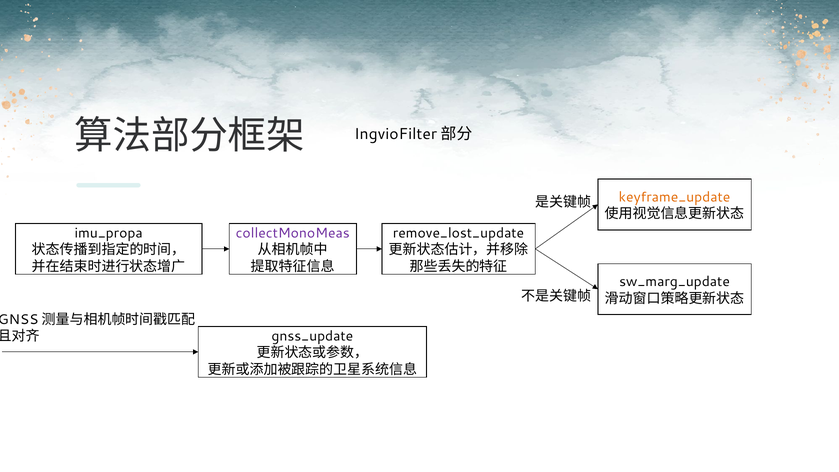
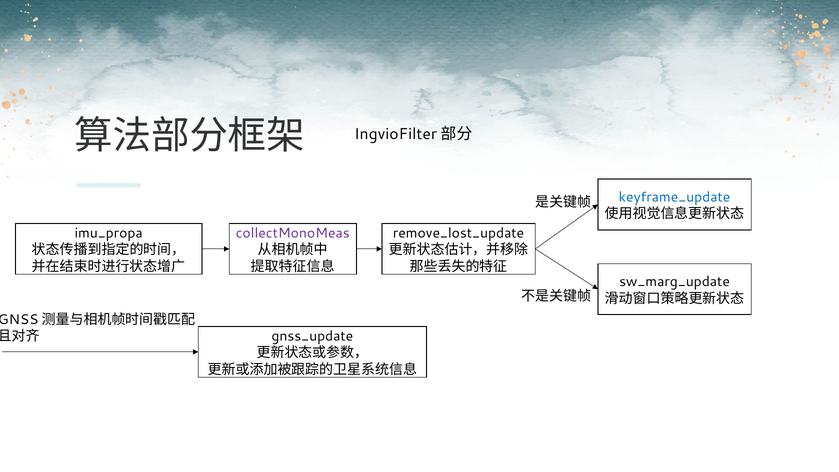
keyframe_update colour: orange -> blue (675, 197)
